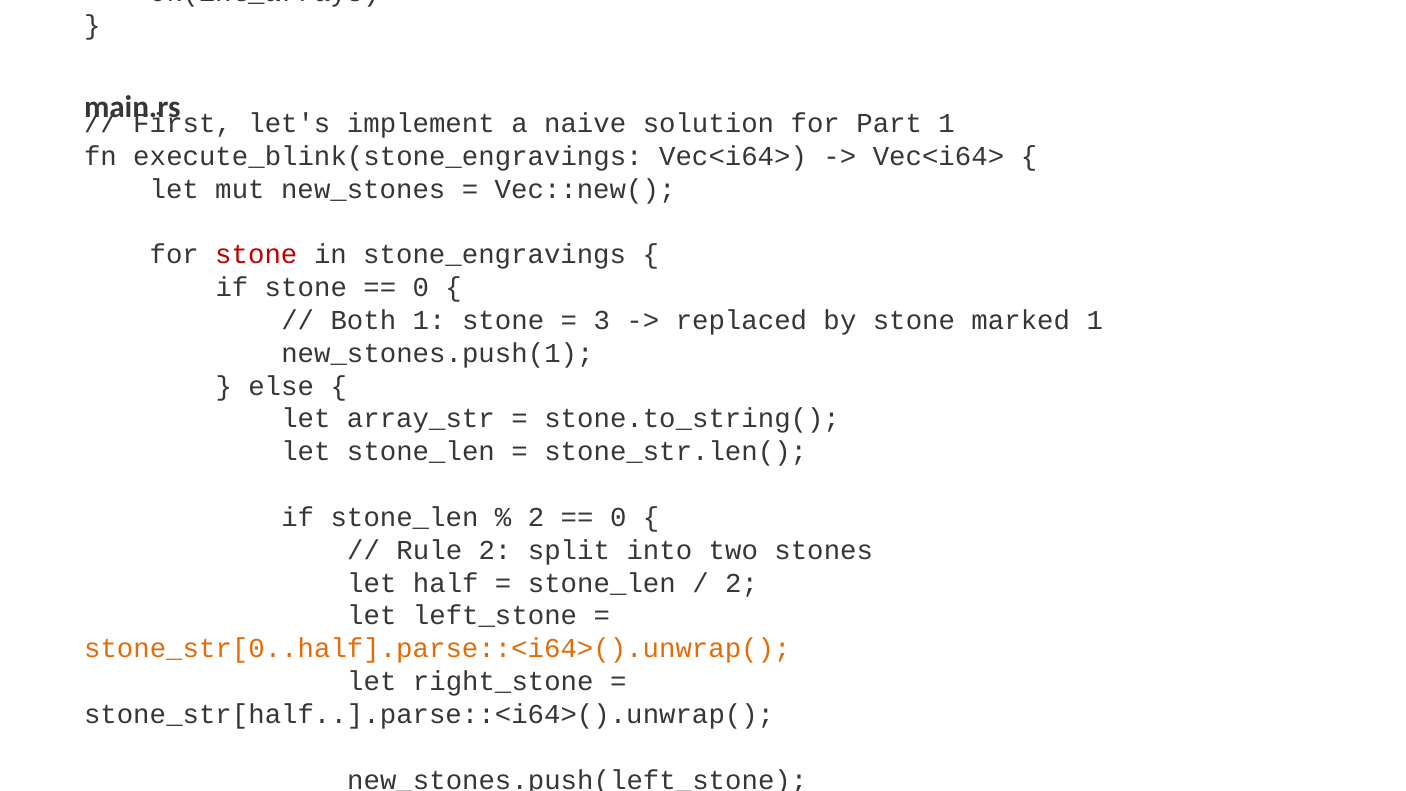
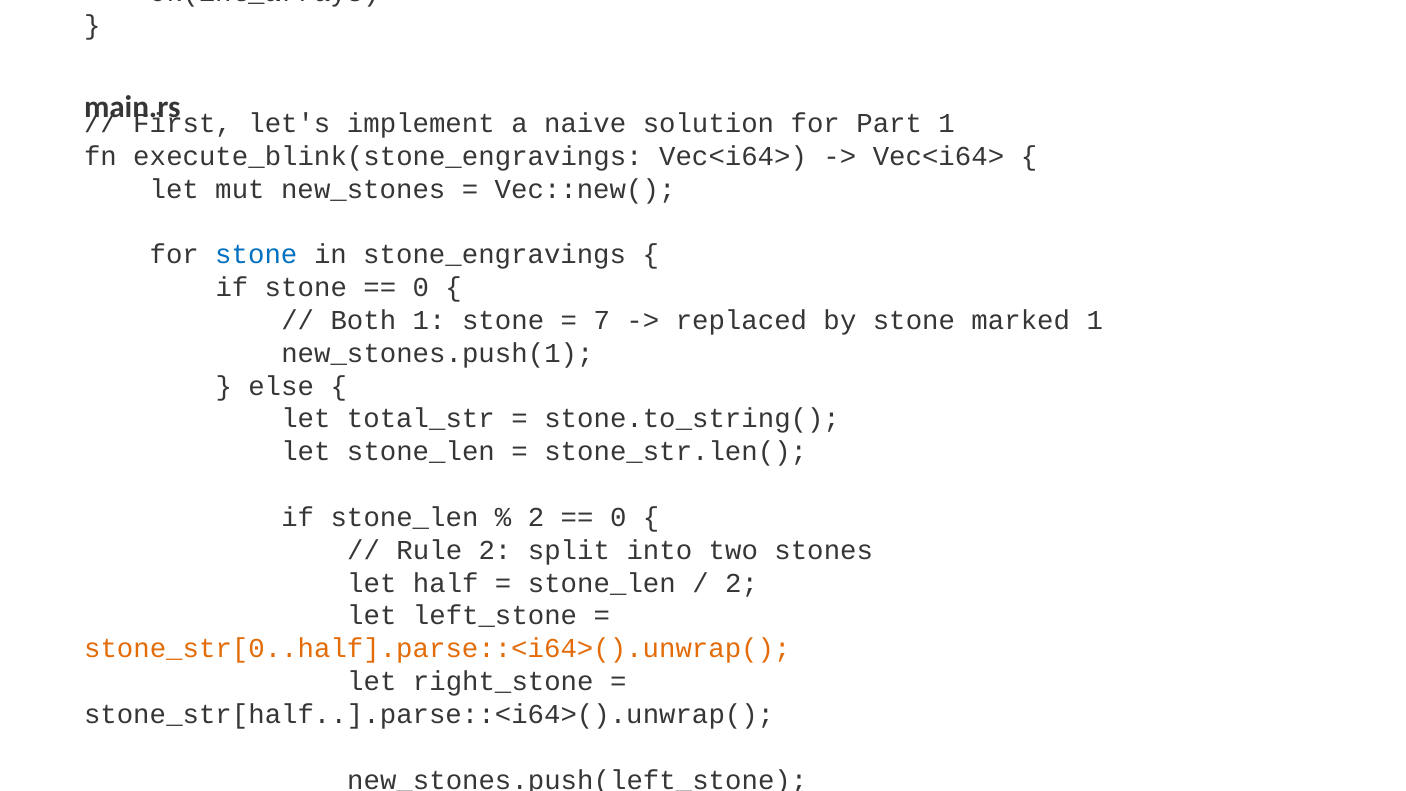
stone colour: red -> blue (256, 255)
3: 3 -> 7 (602, 320)
array_str: array_str -> total_str (421, 419)
